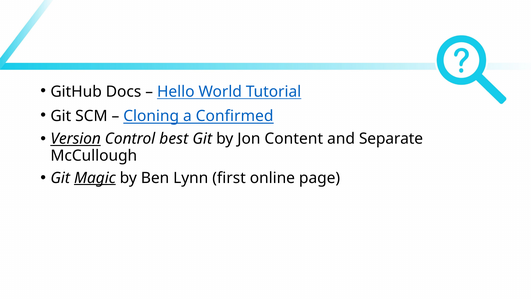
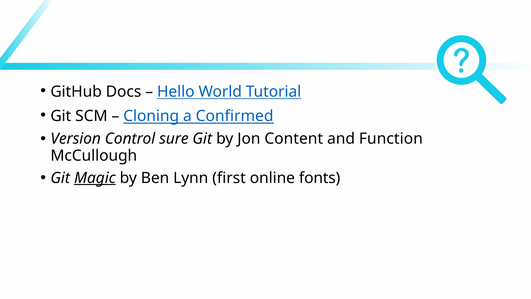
Version underline: present -> none (76, 139)
best: best -> sure (174, 139)
Separate: Separate -> Function (391, 139)
page: page -> fonts (320, 178)
